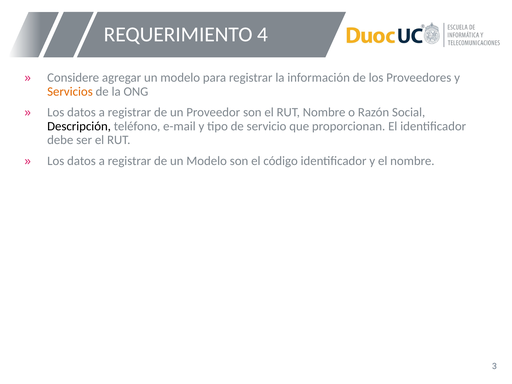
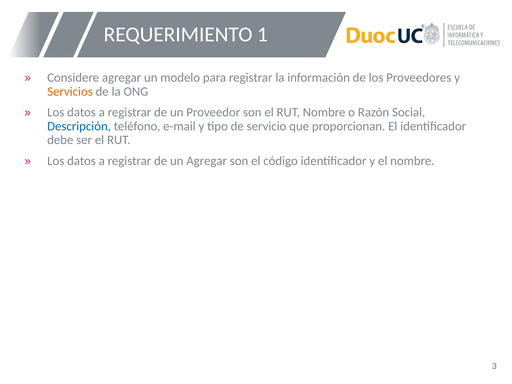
4: 4 -> 1 (263, 35)
Descripción colour: black -> blue (79, 126)
de un Modelo: Modelo -> Agregar (207, 161)
